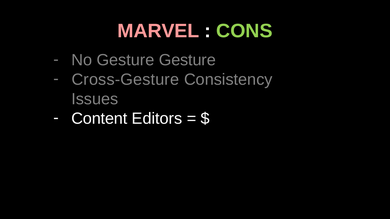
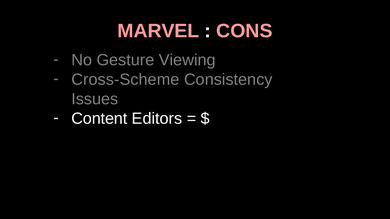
CONS colour: light green -> pink (244, 31)
Gesture Gesture: Gesture -> Viewing (187, 60)
Cross-Gesture: Cross-Gesture -> Cross-Scheme (125, 80)
